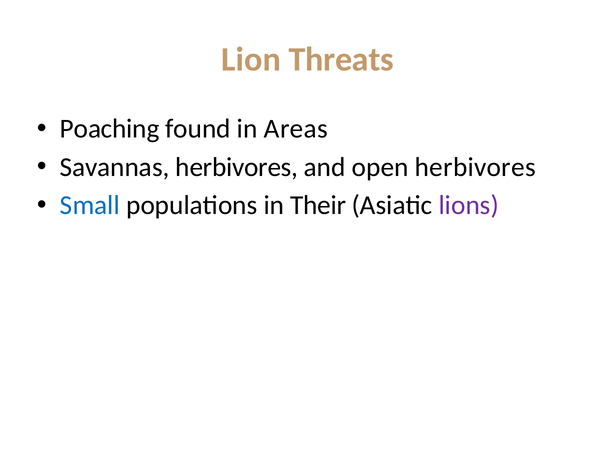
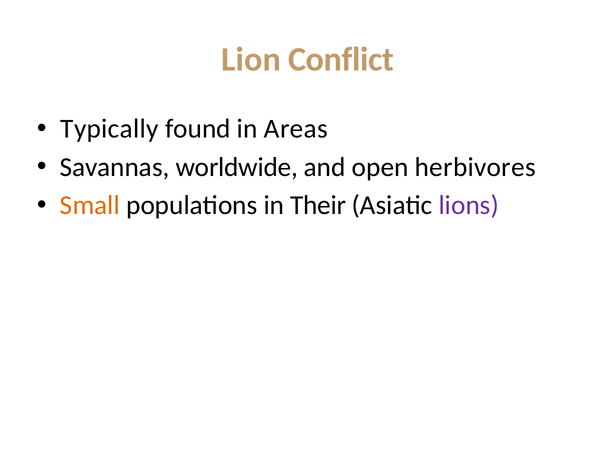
Threats: Threats -> Conflict (341, 59)
Poaching: Poaching -> Typically (109, 129)
Savannas herbivores: herbivores -> worldwide (237, 167)
Small colour: blue -> orange (90, 206)
